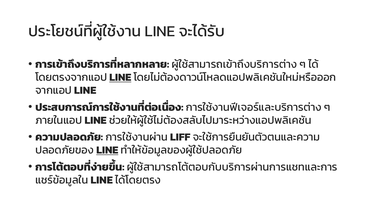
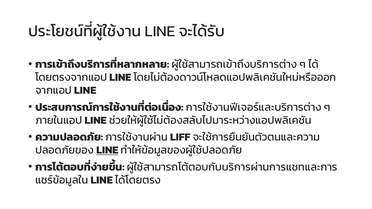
LINE underline: present -> none (120, 77)
